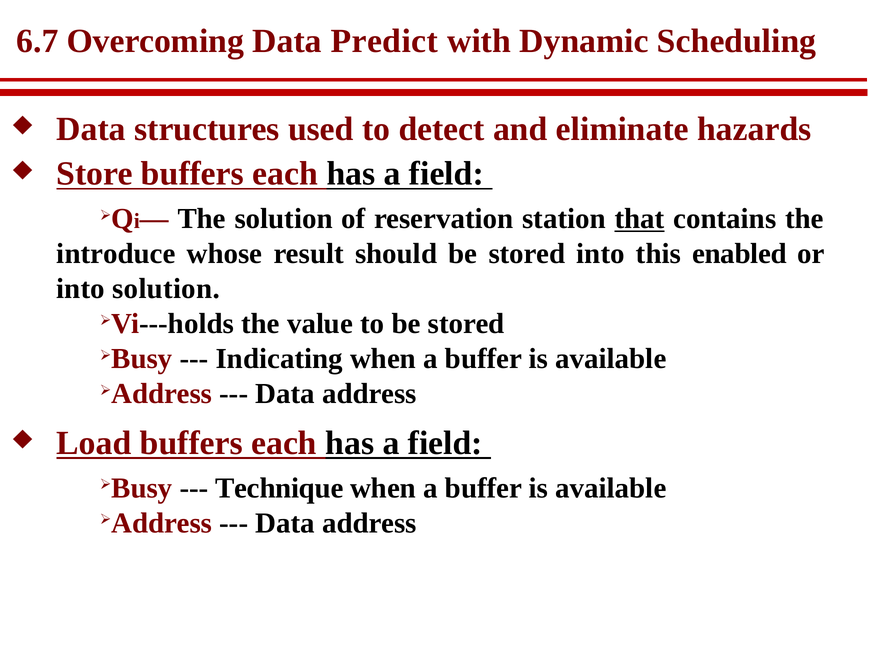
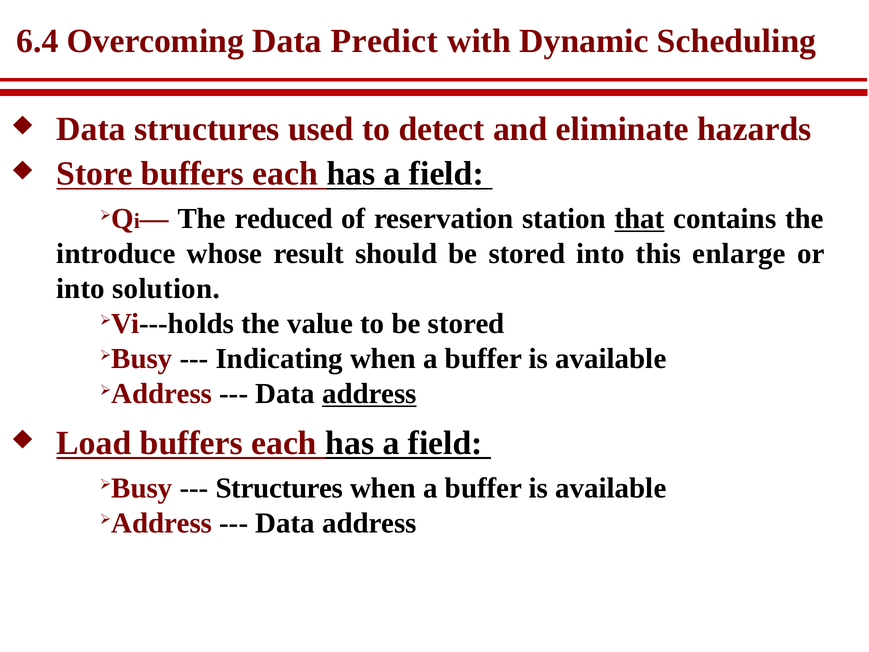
6.7: 6.7 -> 6.4 (37, 41)
The solution: solution -> reduced (284, 219)
enabled: enabled -> enlarge (739, 254)
address underline: none -> present (369, 394)
Technique: Technique -> Structures (279, 488)
